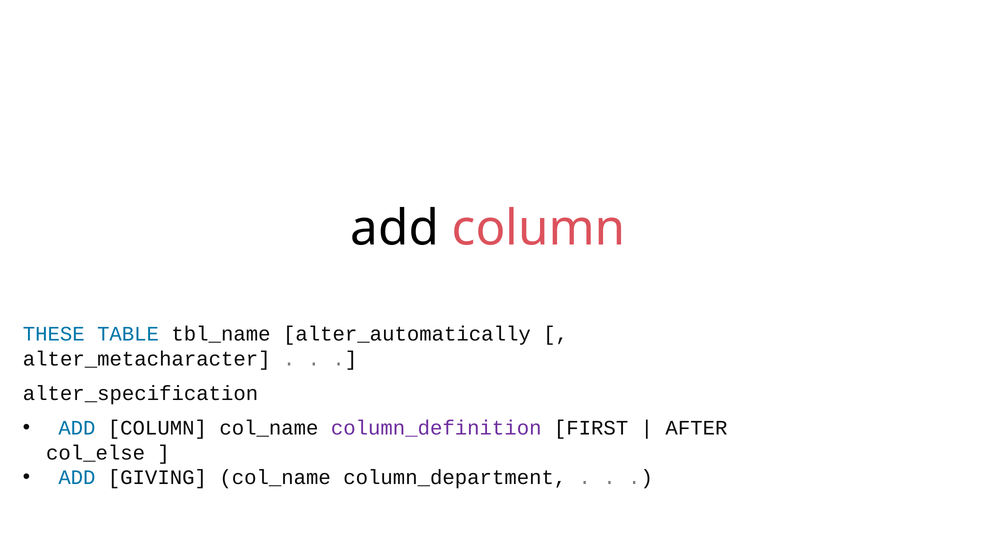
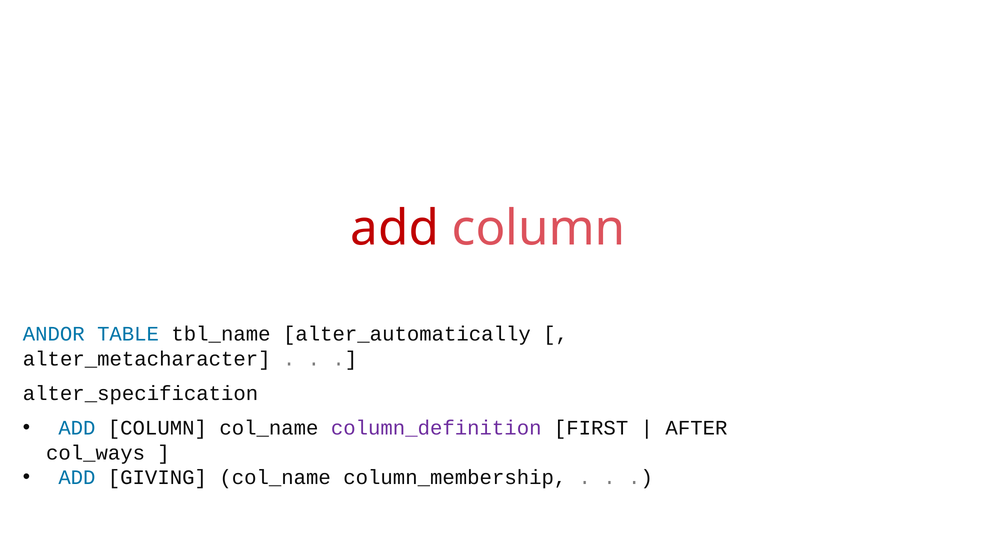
add colour: black -> red (395, 228)
THESE: THESE -> ANDOR (54, 334)
col_else: col_else -> col_ways (96, 453)
column_department: column_department -> column_membership (455, 478)
